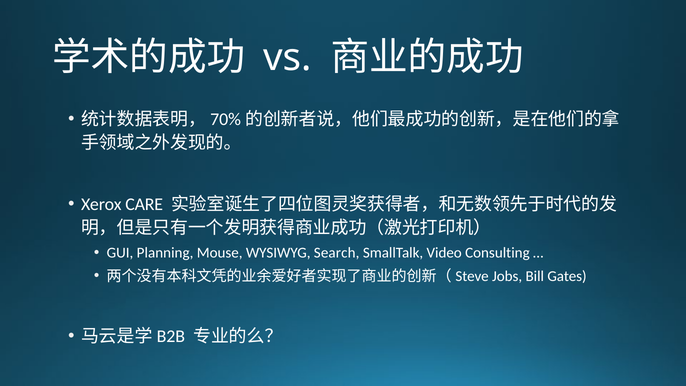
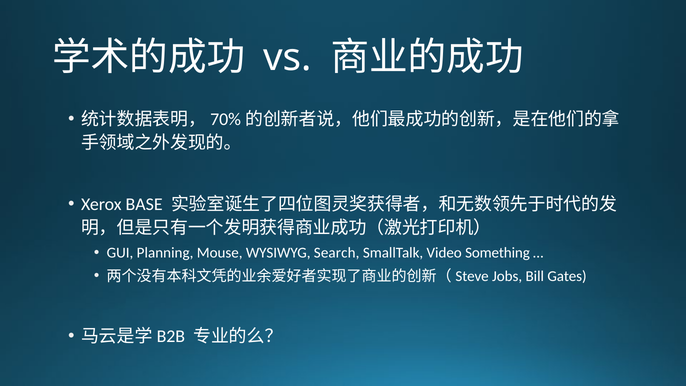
CARE: CARE -> BASE (144, 204)
Consulting: Consulting -> Something (497, 253)
